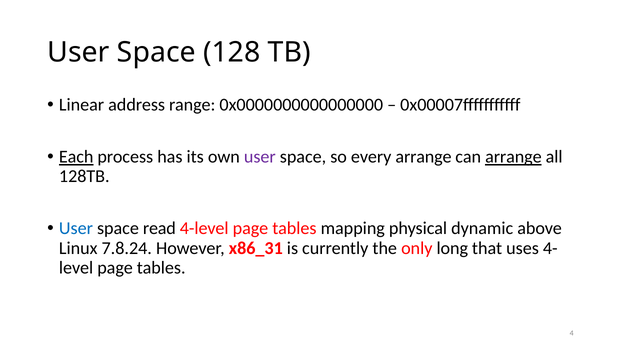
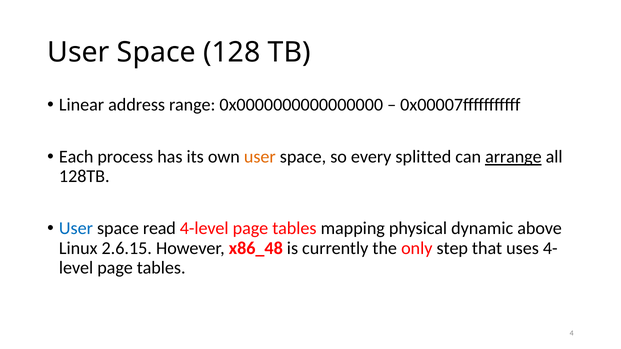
Each underline: present -> none (76, 157)
user colour: purple -> orange (260, 157)
every arrange: arrange -> splitted (423, 157)
7.8.24: 7.8.24 -> 2.6.15 (127, 248)
x86_31: x86_31 -> x86_48 (256, 248)
long: long -> step (452, 248)
